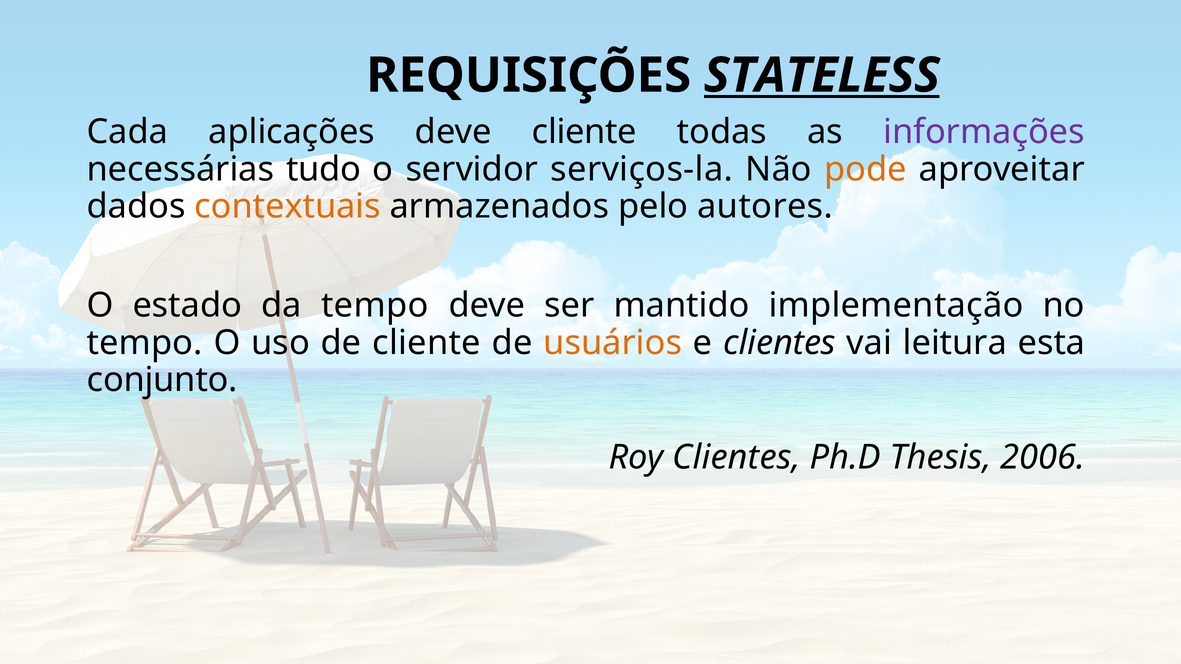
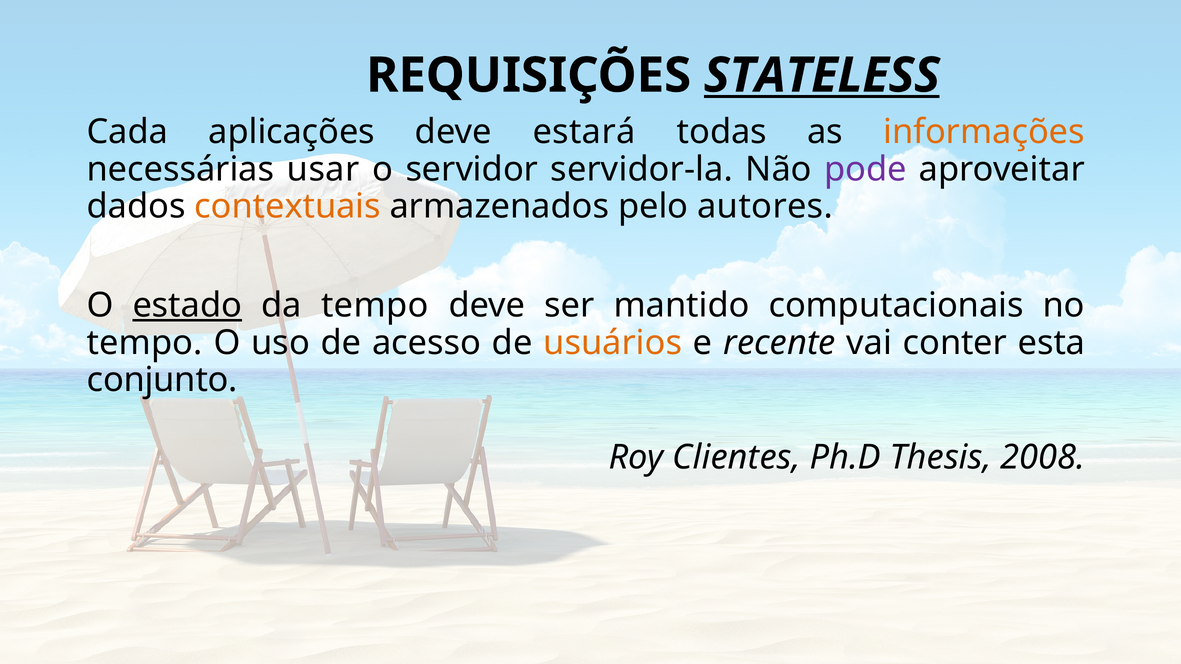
deve cliente: cliente -> estará (584, 132)
informações colour: purple -> orange (984, 132)
tudo: tudo -> usar (323, 169)
serviços-la: serviços-la -> servidor-la (642, 169)
pode colour: orange -> purple (865, 169)
estado underline: none -> present (187, 306)
implementação: implementação -> computacionais (896, 306)
de cliente: cliente -> acesso (427, 343)
e clientes: clientes -> recente (780, 343)
leitura: leitura -> conter (955, 343)
2006: 2006 -> 2008 (1043, 458)
